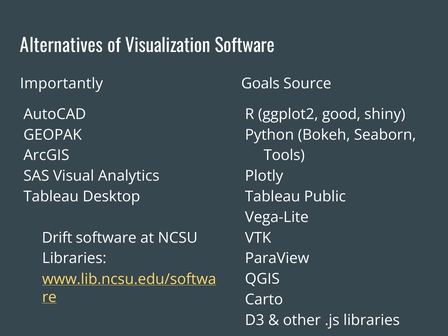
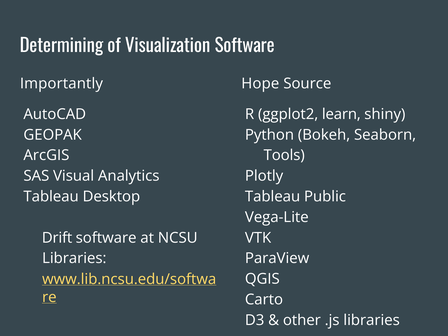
Alternatives: Alternatives -> Determining (62, 46)
Goals: Goals -> Hope (260, 84)
good: good -> learn (341, 114)
